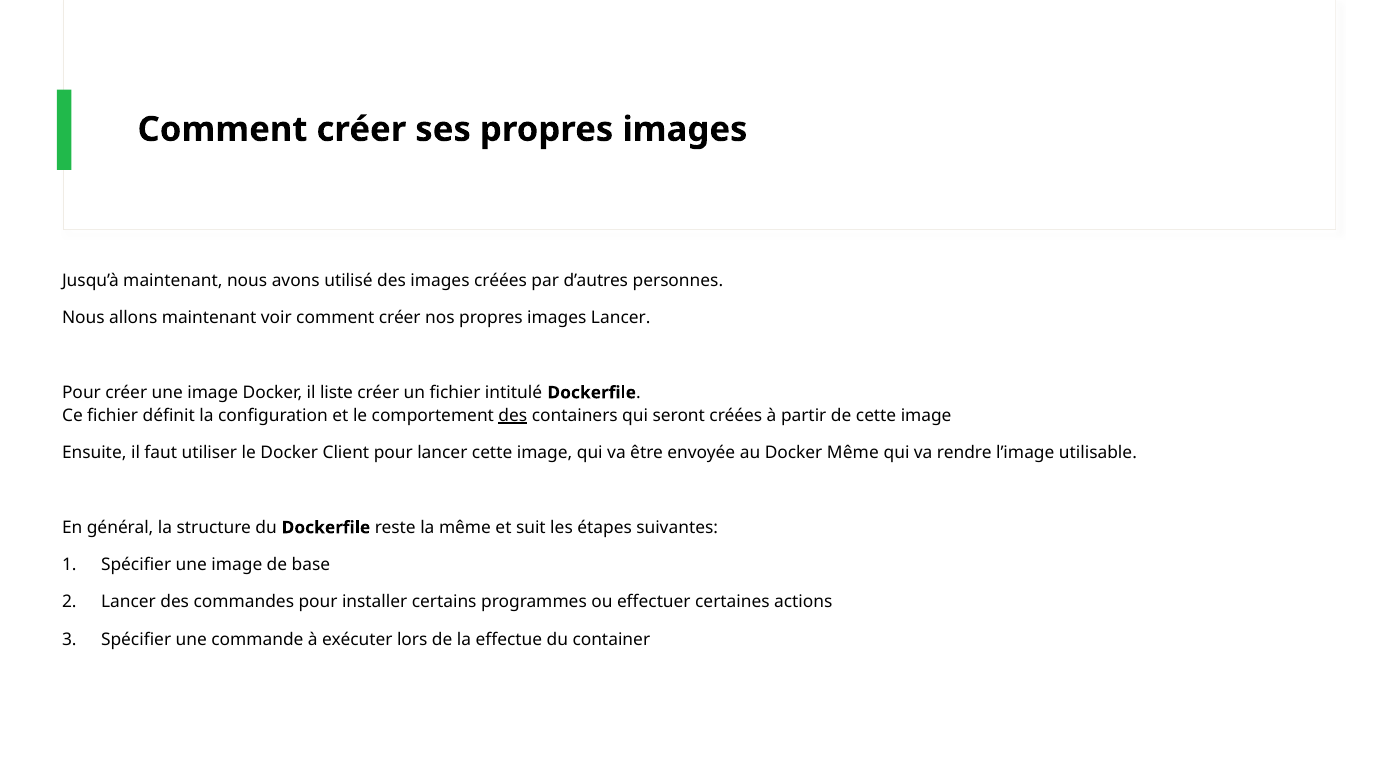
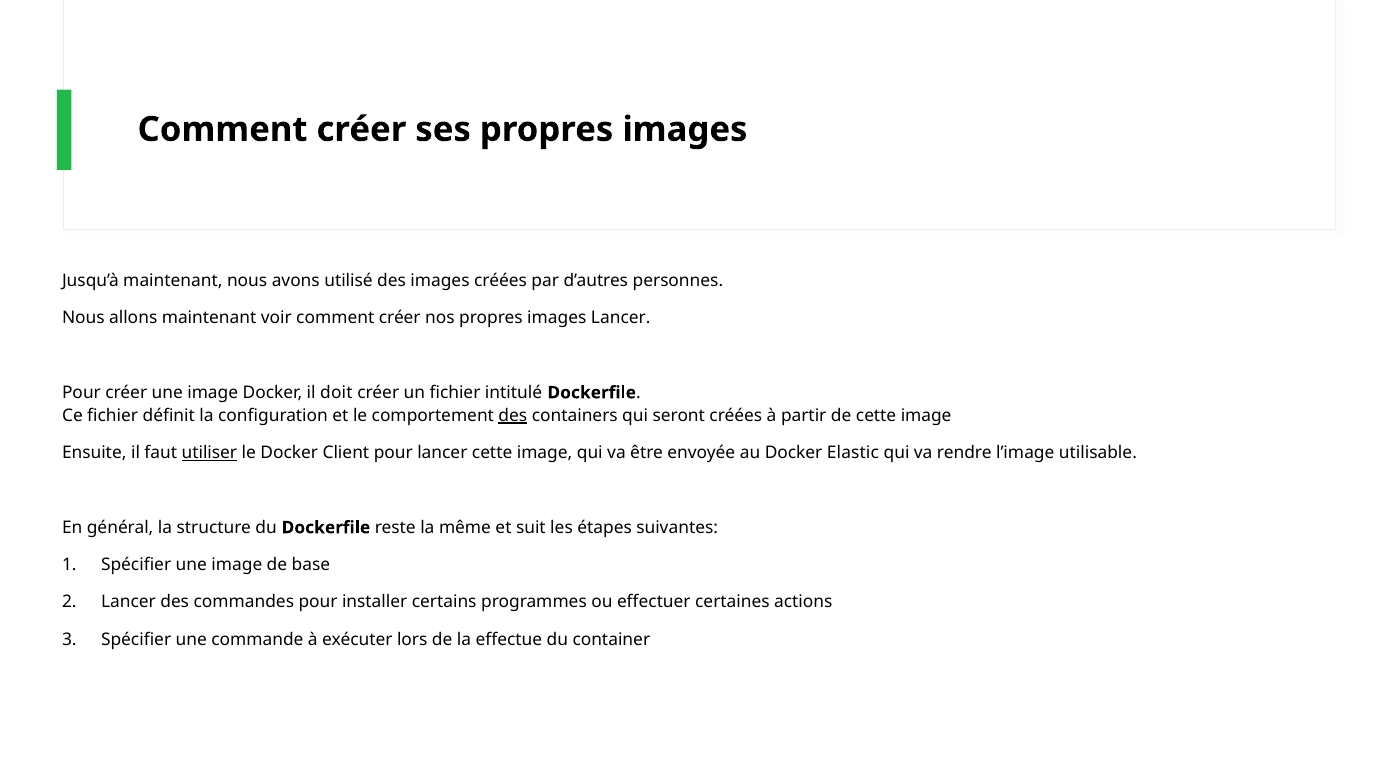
liste: liste -> doit (336, 393)
utiliser underline: none -> present (209, 453)
Docker Même: Même -> Elastic (853, 453)
